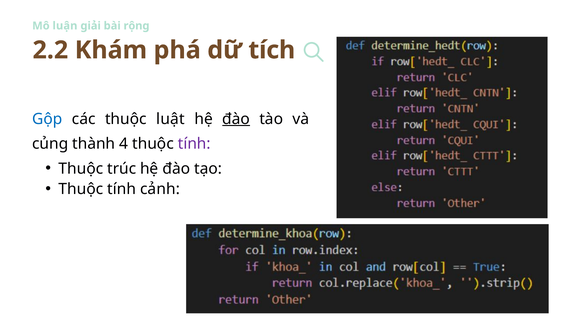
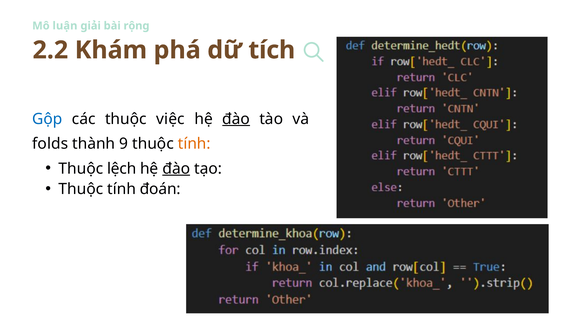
luật: luật -> việc (170, 119)
củng: củng -> folds (50, 144)
4: 4 -> 9 (124, 144)
tính colour: purple -> orange (194, 144)
trúc: trúc -> lệch (122, 169)
đào underline: none -> present (176, 169)
cảnh: cảnh -> đoán (160, 189)
